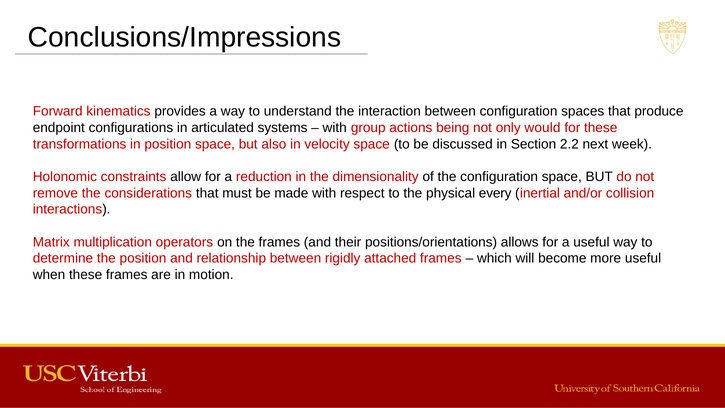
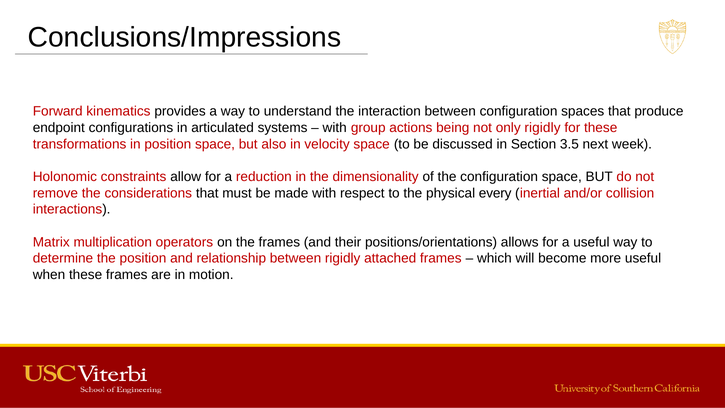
only would: would -> rigidly (542, 128)
2.2: 2.2 -> 3.5 (569, 144)
